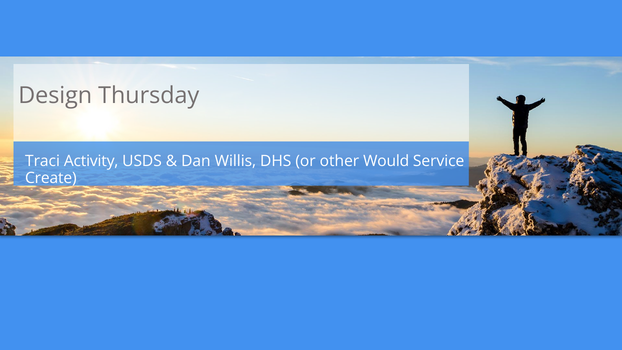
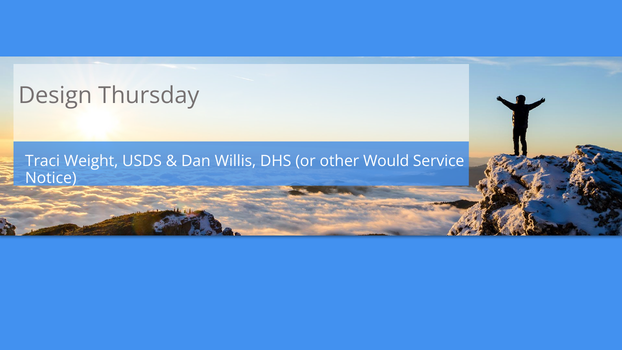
Activity: Activity -> Weight (91, 161)
Create: Create -> Notice (51, 178)
